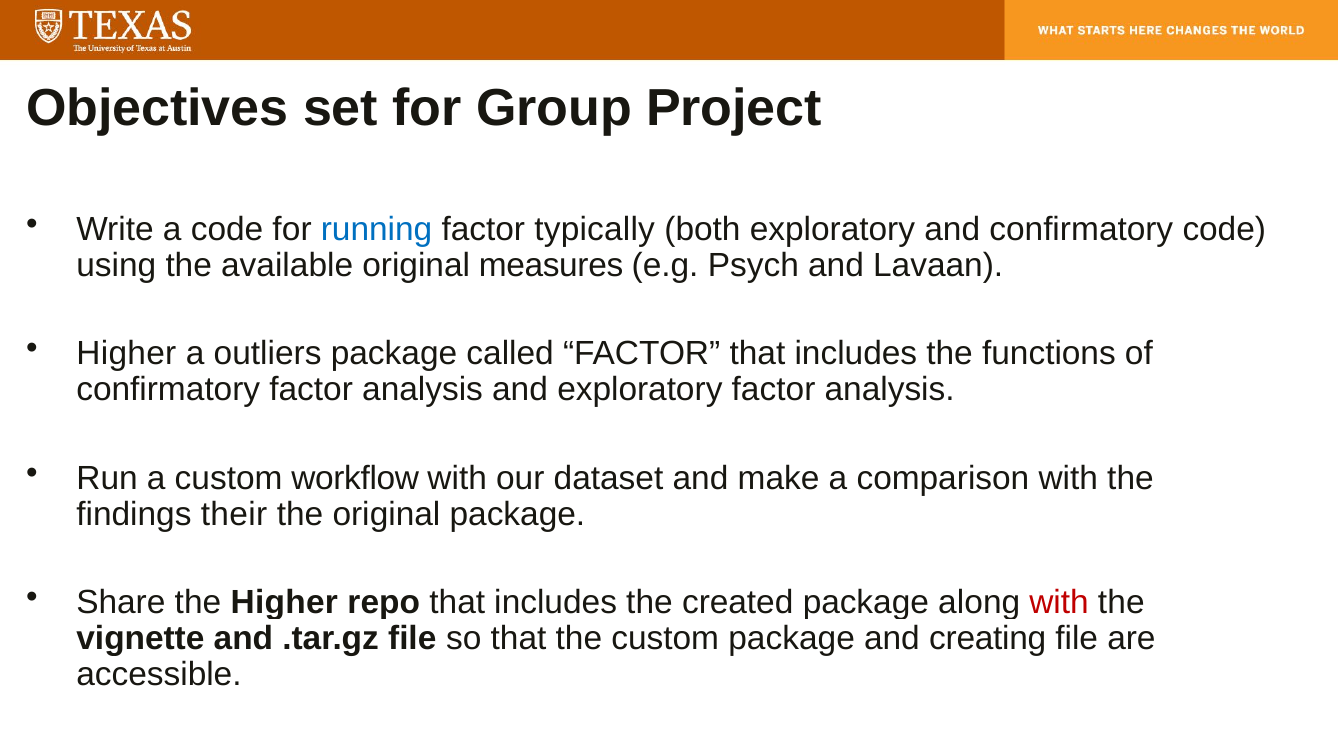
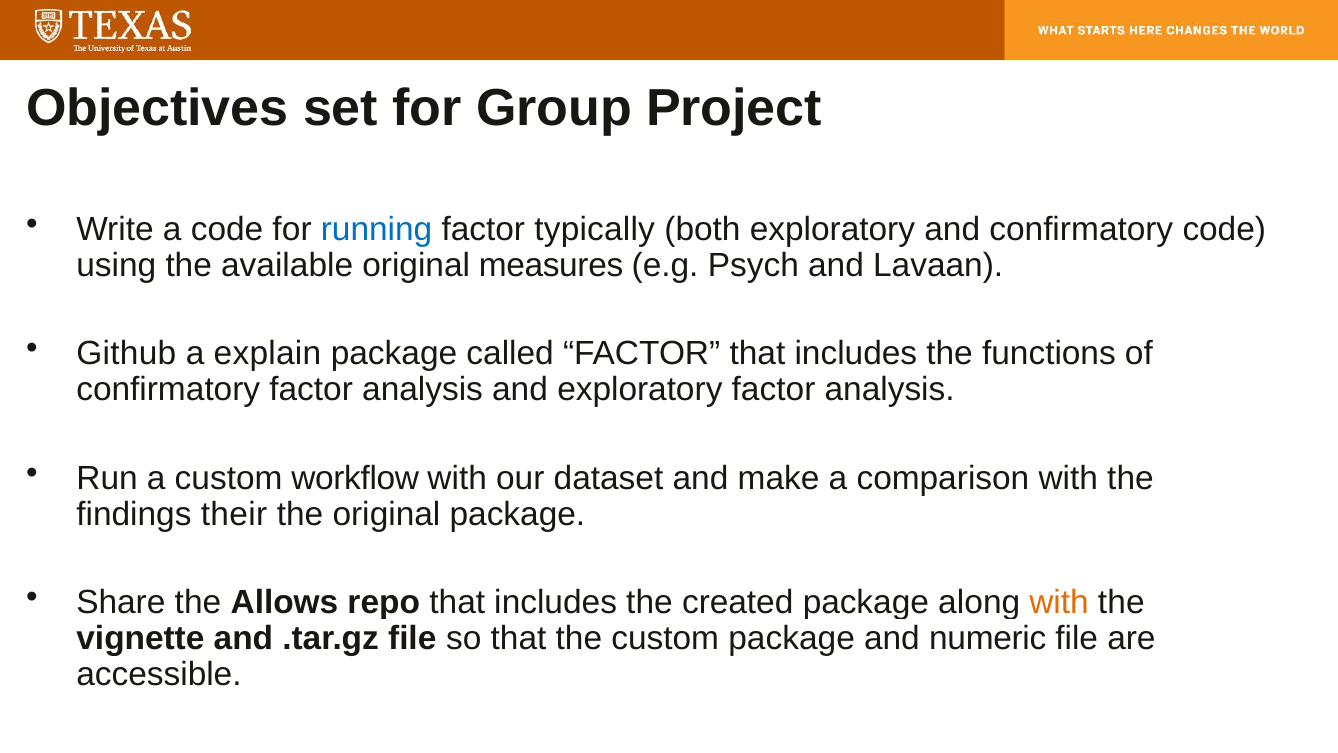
Higher: Higher -> Github (126, 353)
outliers: outliers -> explain (268, 353)
the Higher: Higher -> Allows (284, 602)
with colour: red -> orange (1059, 602)
creating: creating -> numeric (988, 638)
